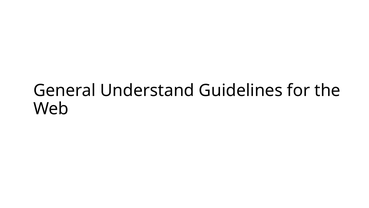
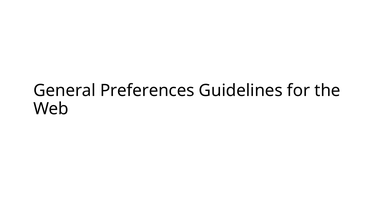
Understand: Understand -> Preferences (147, 90)
